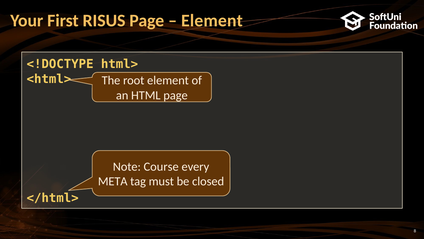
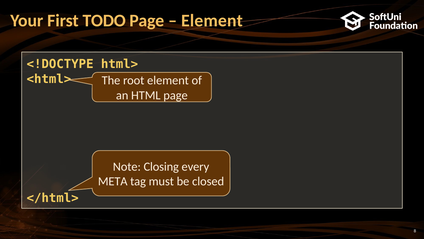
RISUS: RISUS -> TODO (104, 21)
Course: Course -> Closing (161, 166)
